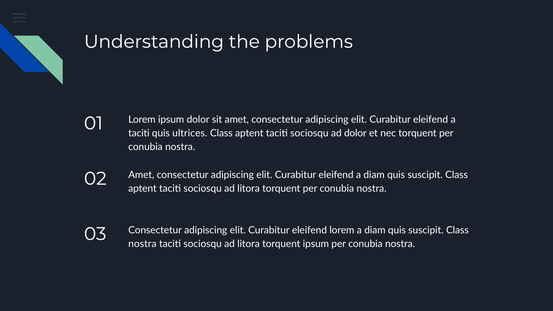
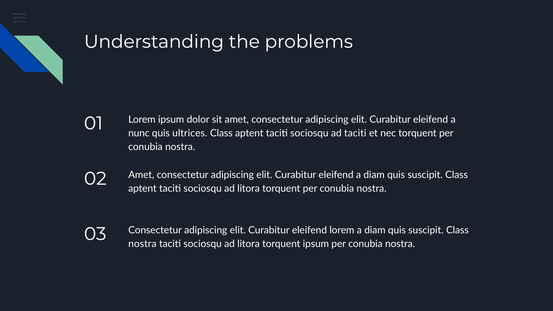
taciti: taciti -> nunc (139, 133)
ad dolor: dolor -> taciti (355, 133)
